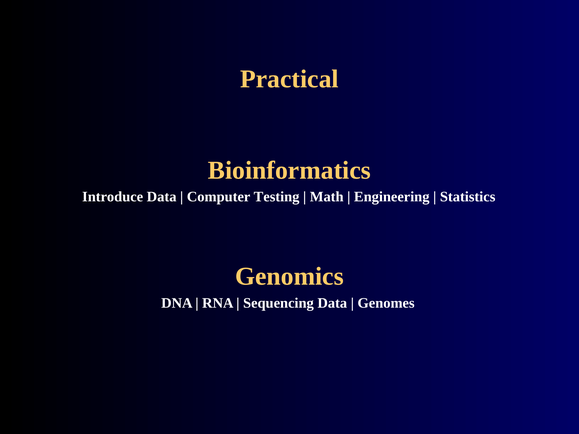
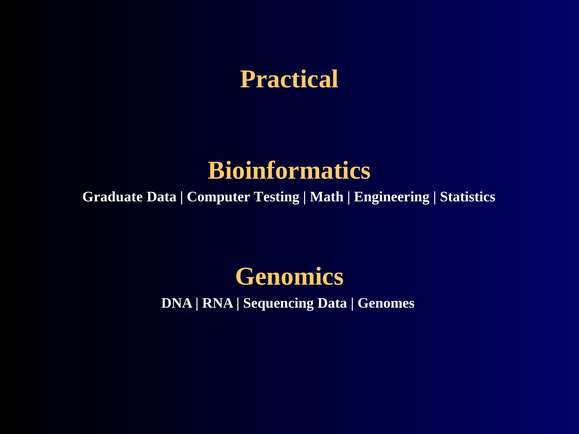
Introduce: Introduce -> Graduate (113, 197)
